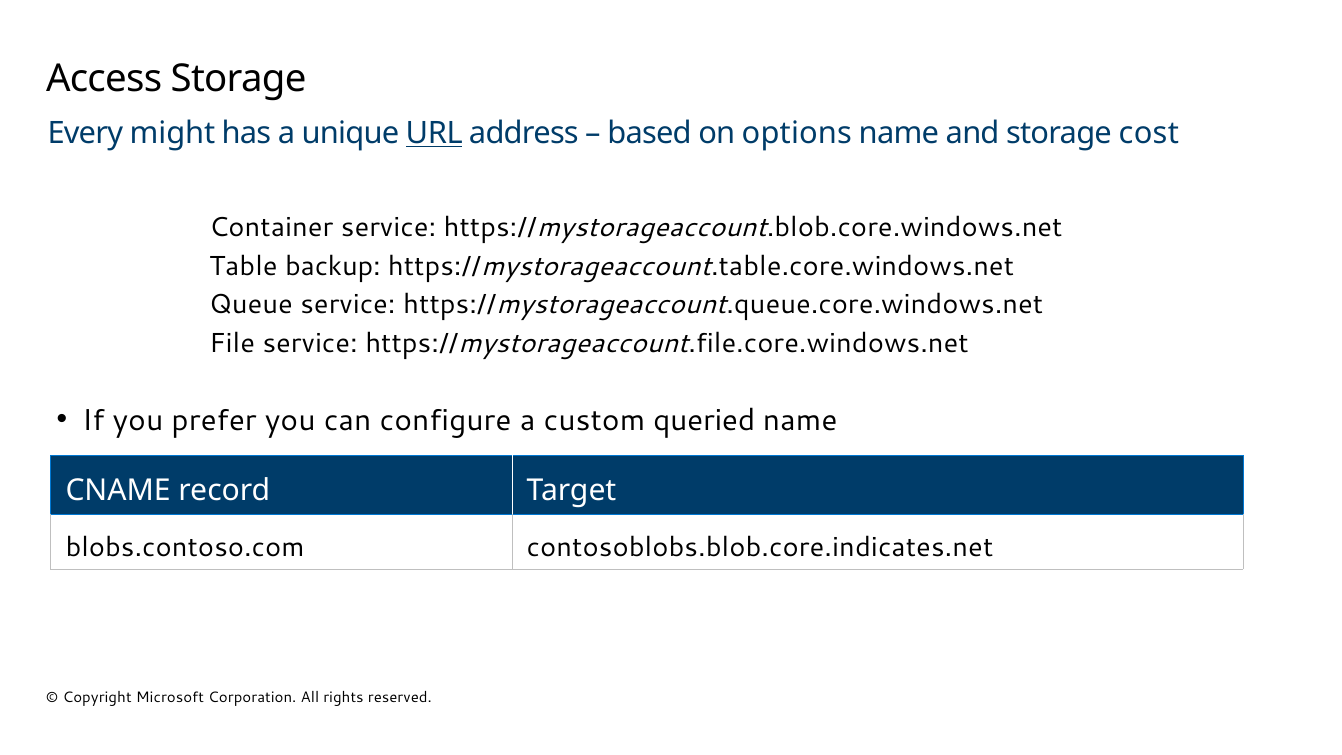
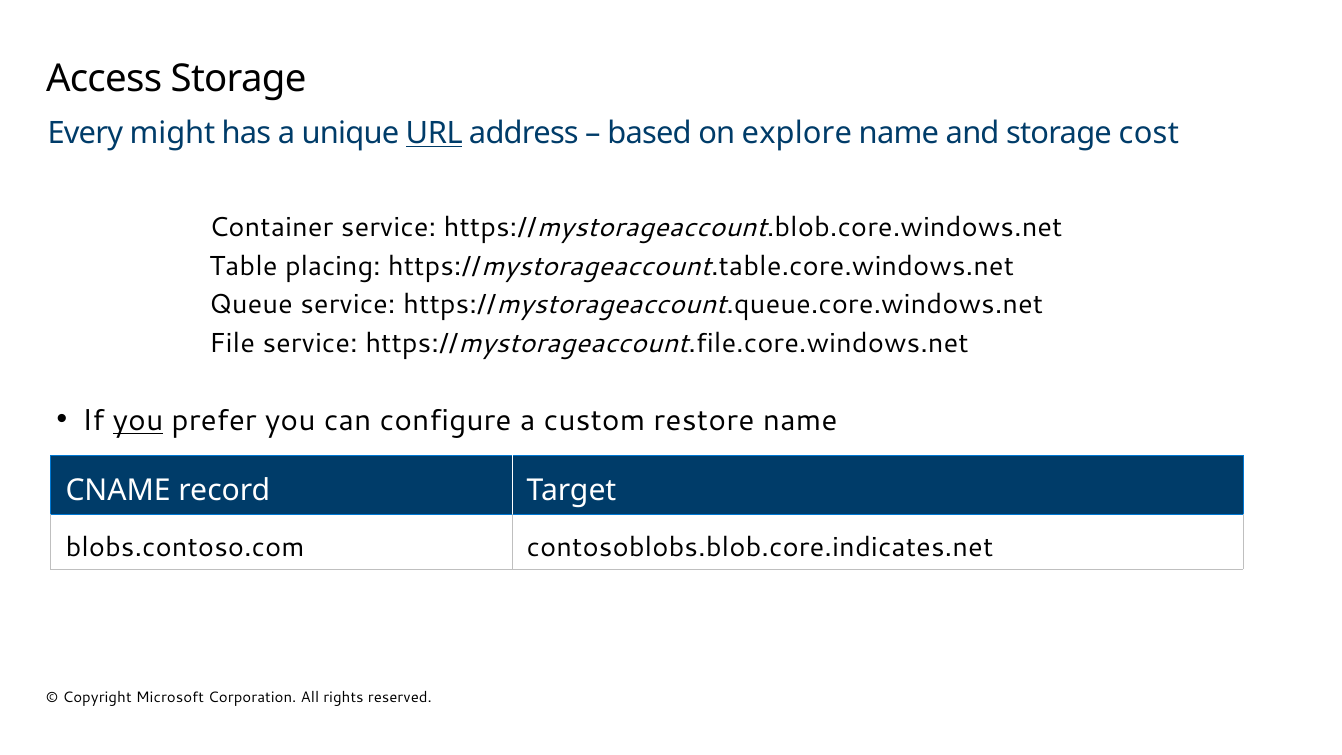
options: options -> explore (797, 133)
backup: backup -> placing (333, 266)
you underline: none -> present (138, 420)
queried: queried -> restore (704, 420)
